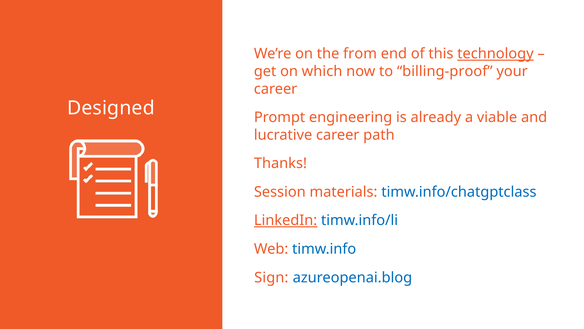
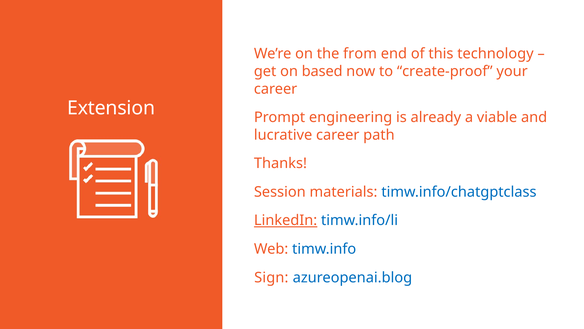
technology underline: present -> none (495, 54)
which: which -> based (322, 71)
billing-proof: billing-proof -> create-proof (445, 71)
Designed: Designed -> Extension (111, 108)
